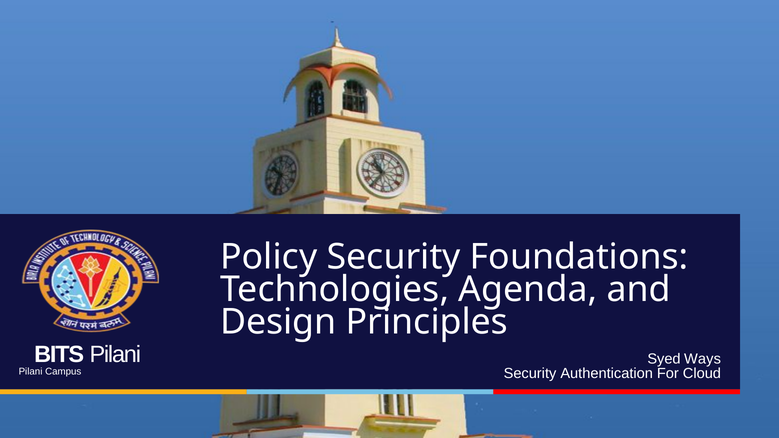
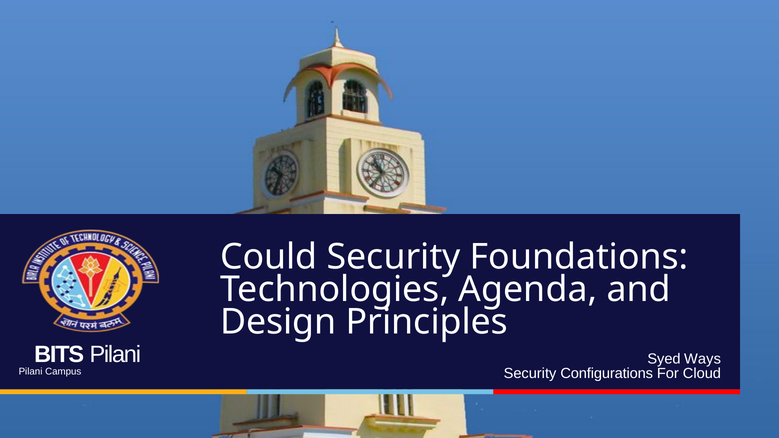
Policy: Policy -> Could (269, 257)
Authentication: Authentication -> Configurations (607, 374)
